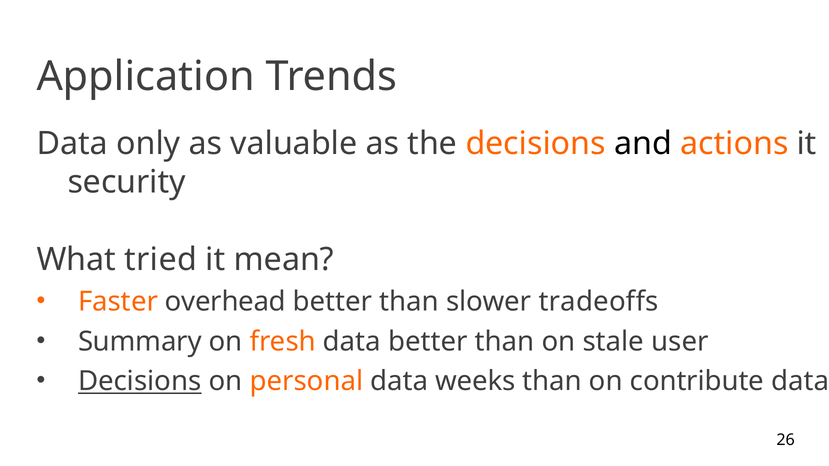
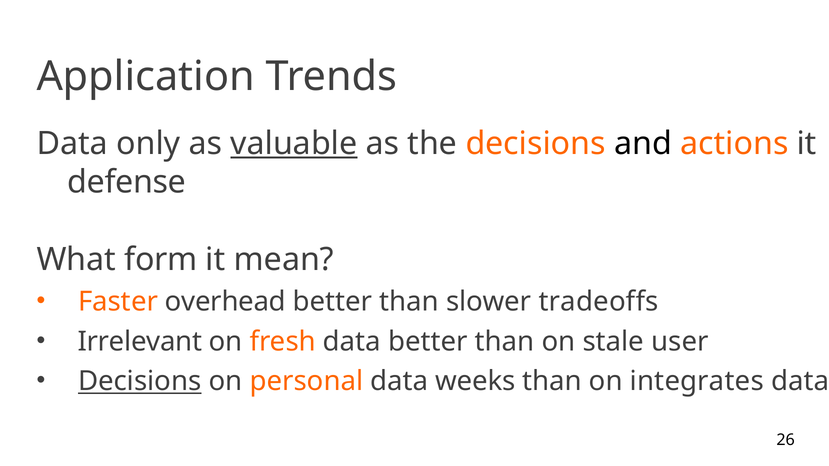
valuable underline: none -> present (294, 144)
security: security -> defense (127, 182)
tried: tried -> form (161, 260)
Summary: Summary -> Irrelevant (140, 342)
contribute: contribute -> integrates (697, 382)
